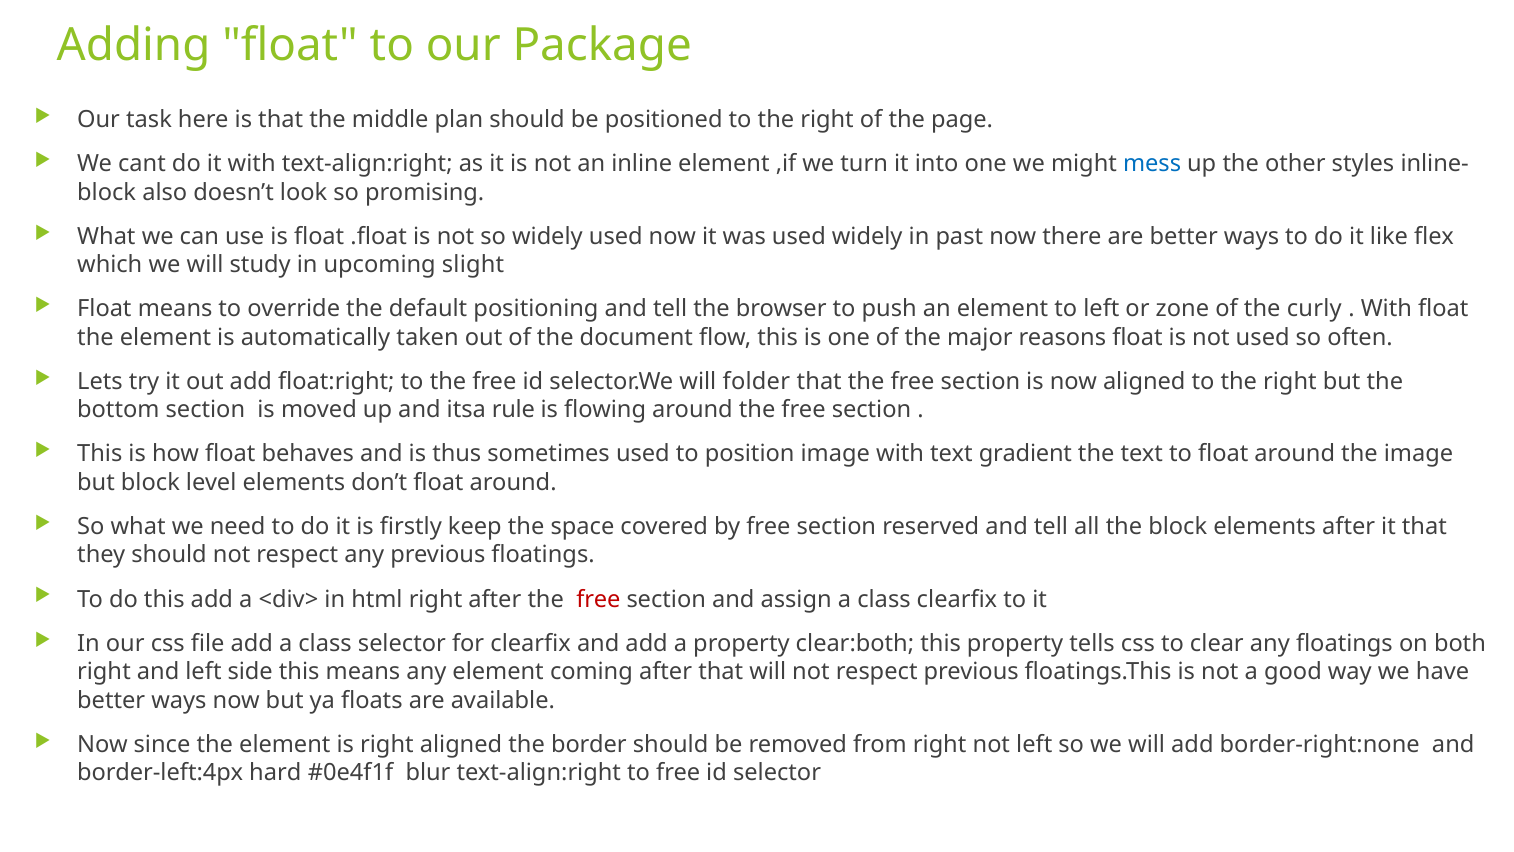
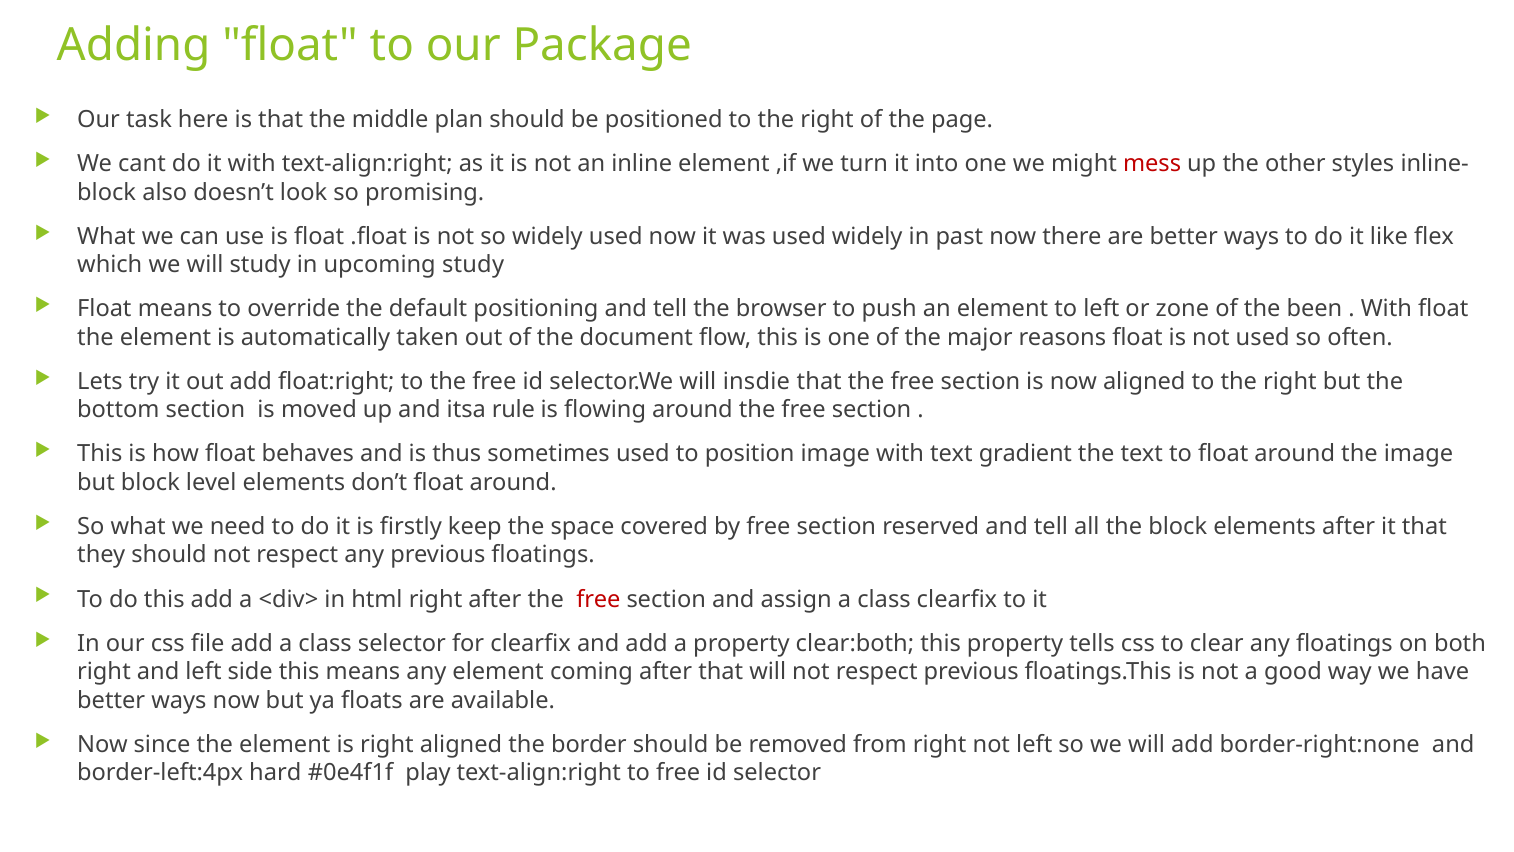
mess colour: blue -> red (1152, 164)
upcoming slight: slight -> study (473, 265)
curly: curly -> been (1314, 309)
folder: folder -> insdie (756, 381)
blur: blur -> play (428, 773)
